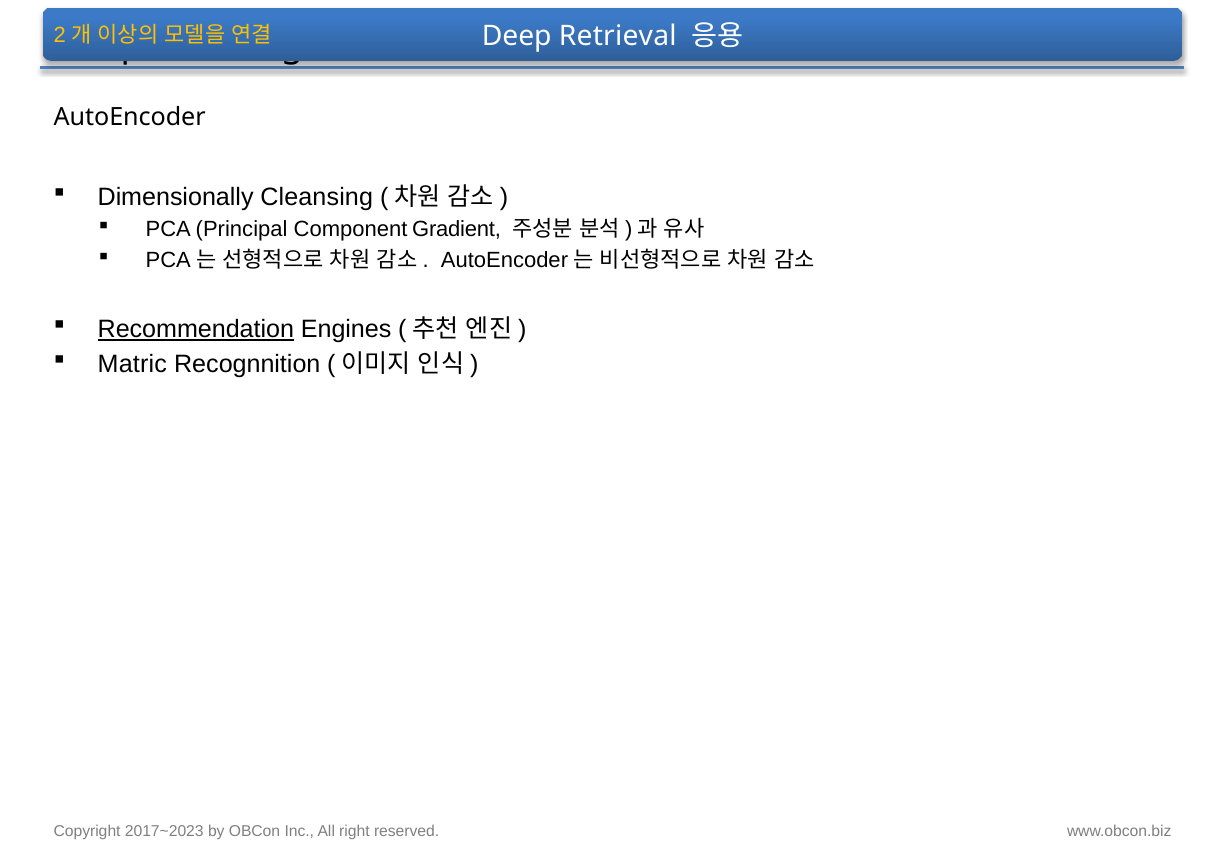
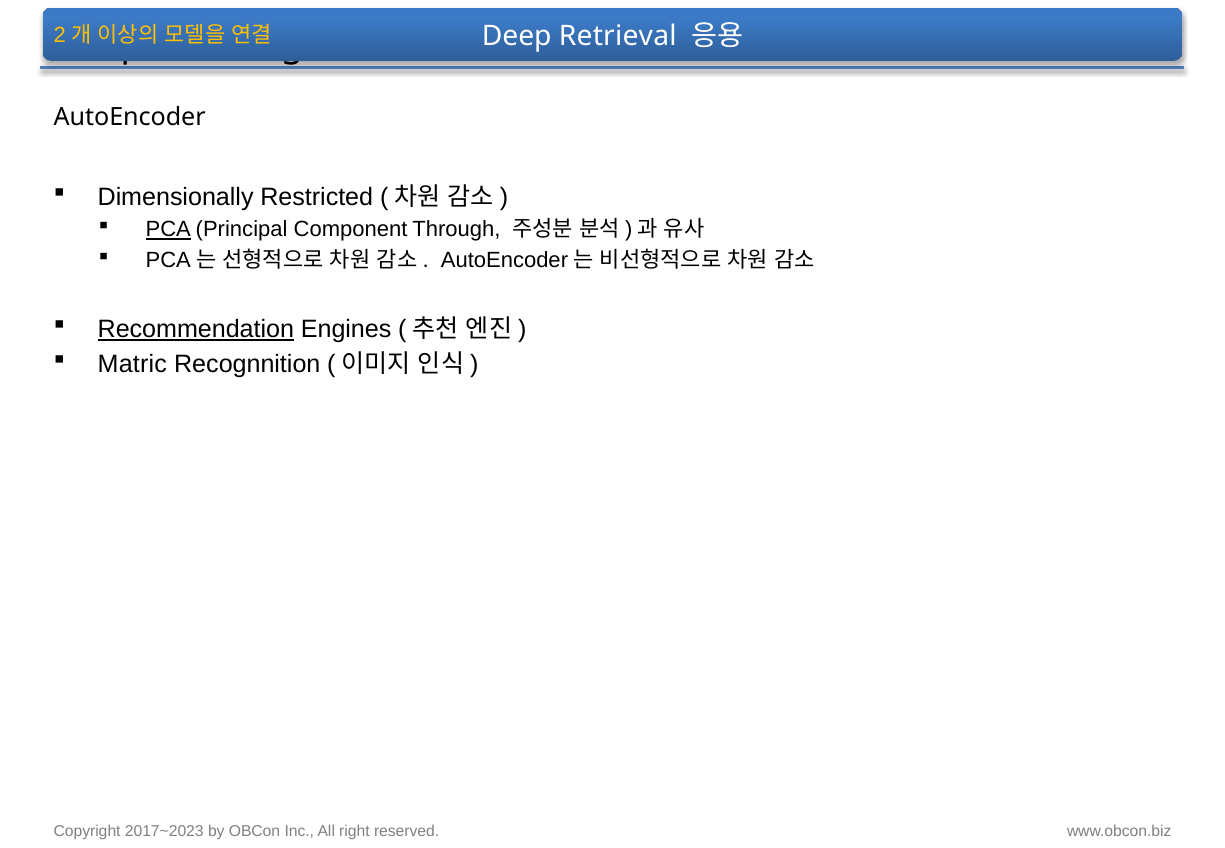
Cleansing: Cleansing -> Restricted (317, 197)
PCA underline: none -> present (168, 230)
Gradient: Gradient -> Through (456, 230)
